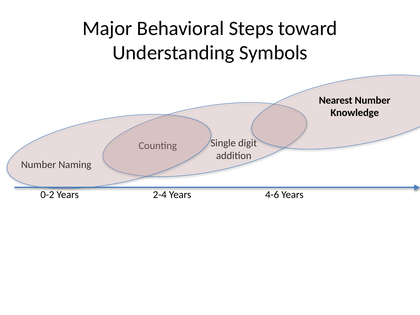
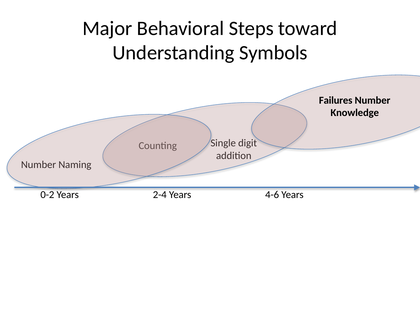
Nearest: Nearest -> Failures (336, 100)
